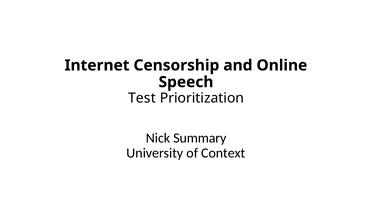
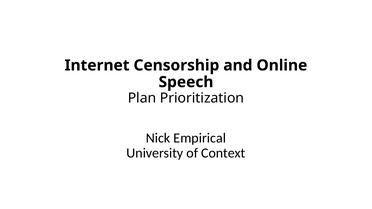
Test: Test -> Plan (142, 98)
Summary: Summary -> Empirical (200, 138)
